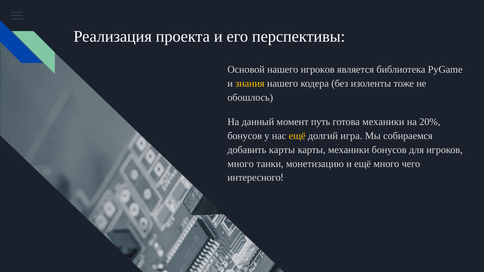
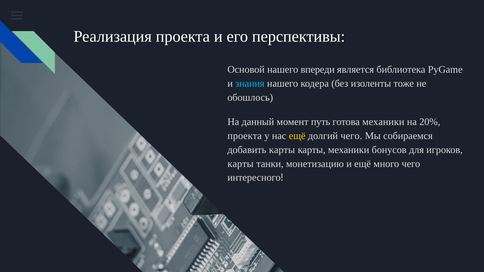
нашего игроков: игроков -> впереди (318, 70)
знания colour: yellow -> light blue (250, 84)
бонусов: бонусов -> проекта (245, 136)
долгий игра: игра -> чего (351, 136)
много: много -> карты (241, 164)
